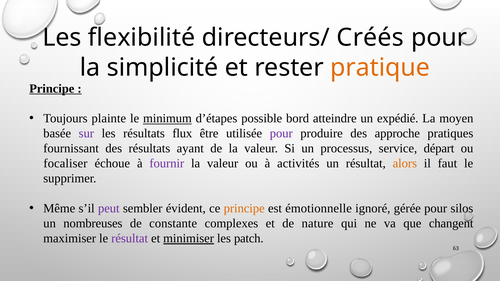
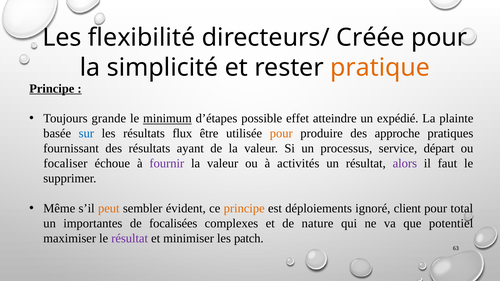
Créés: Créés -> Créée (370, 38)
plainte: plainte -> grande (109, 119)
bord: bord -> effet (298, 119)
moyen: moyen -> plainte (456, 119)
sur colour: purple -> blue (86, 134)
pour colour: purple -> orange (281, 134)
alors colour: orange -> purple (405, 164)
peut colour: purple -> orange (109, 209)
émotionnelle: émotionnelle -> déploiements (319, 209)
gérée: gérée -> client (407, 209)
silos: silos -> total (462, 209)
nombreuses: nombreuses -> importantes (93, 224)
constante: constante -> focalisées (173, 224)
changent: changent -> potentiel (451, 224)
minimiser underline: present -> none (189, 239)
